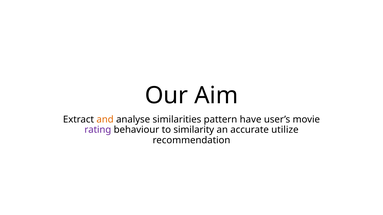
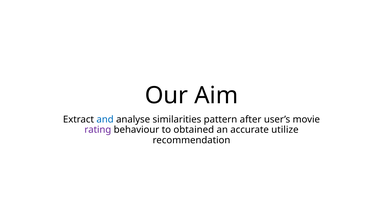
and colour: orange -> blue (105, 120)
have: have -> after (251, 120)
similarity: similarity -> obtained (194, 130)
